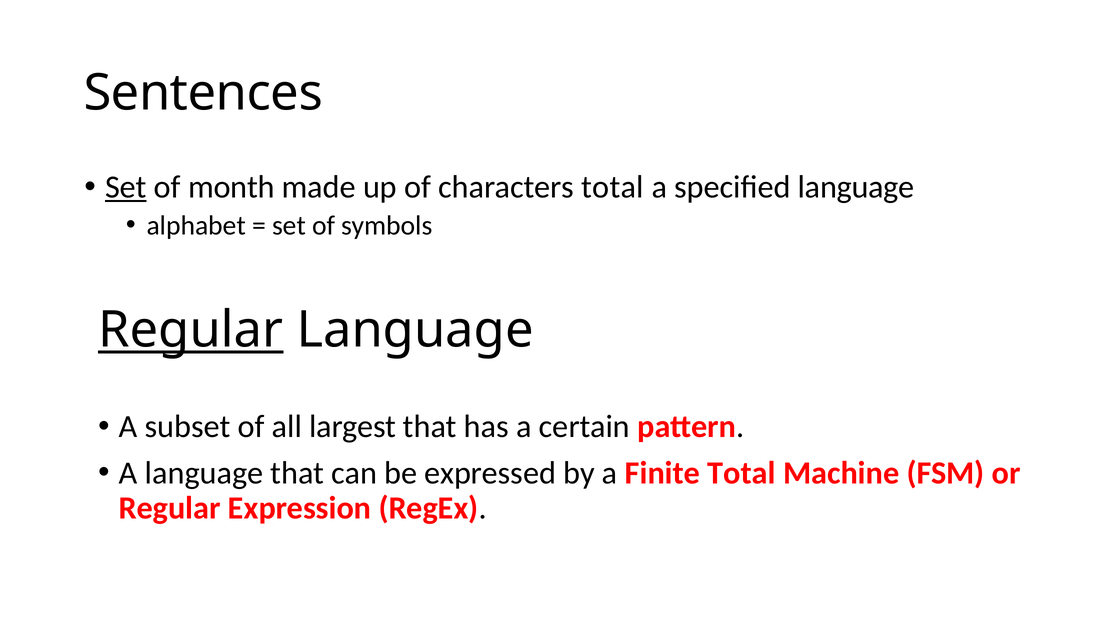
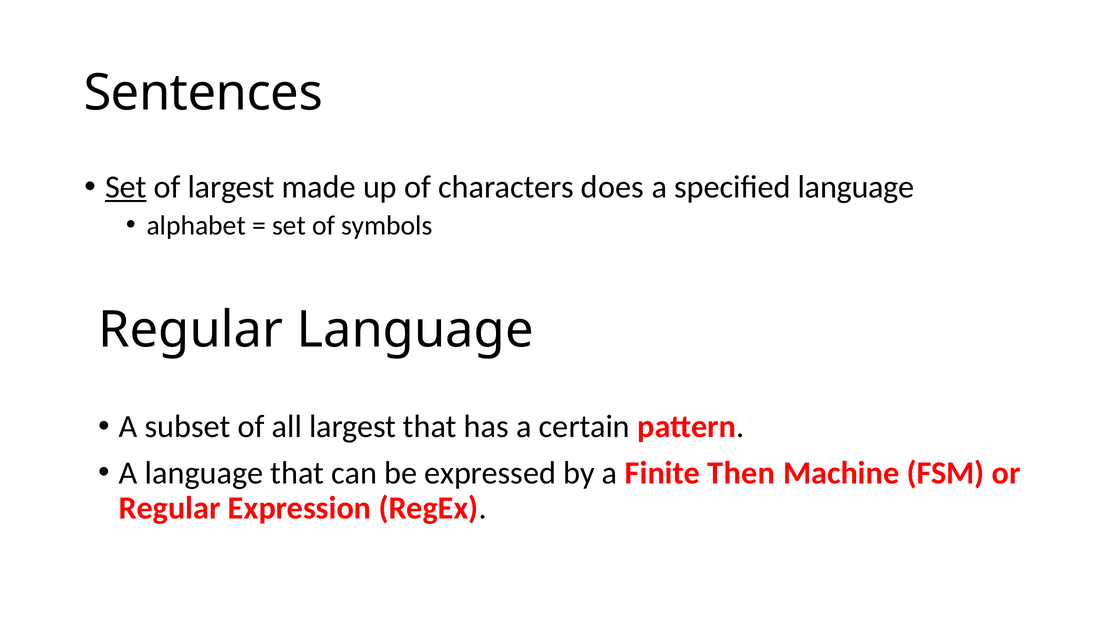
of month: month -> largest (231, 187)
characters total: total -> does (613, 187)
Regular underline: present -> none (191, 330)
Finite Total: Total -> Then (741, 473)
